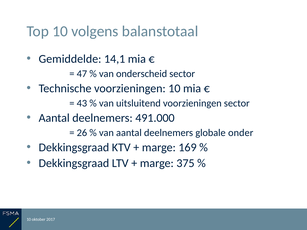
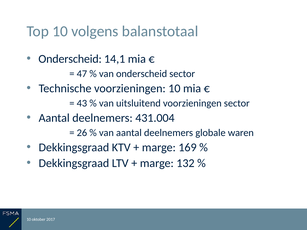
Gemiddelde: Gemiddelde -> Onderscheid (70, 59)
491.000: 491.000 -> 431.004 (155, 118)
onder: onder -> waren (241, 133)
375: 375 -> 132 (185, 163)
